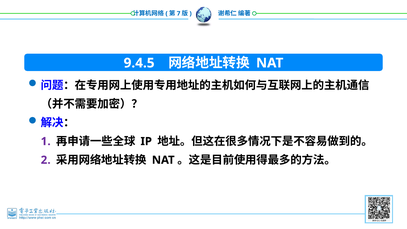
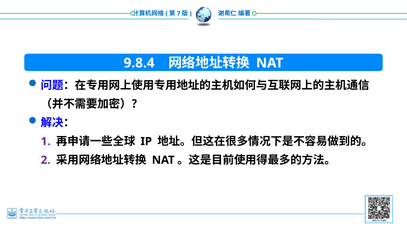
9.4.5: 9.4.5 -> 9.8.4 (139, 63)
